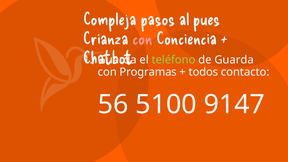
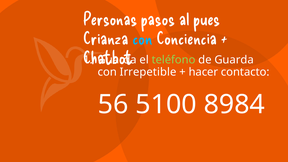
Compleja: Compleja -> Personas (110, 19)
con colour: pink -> light blue (143, 39)
Programas: Programas -> Irrepetible (148, 72)
todos: todos -> hacer (203, 72)
9147: 9147 -> 8984 (234, 104)
